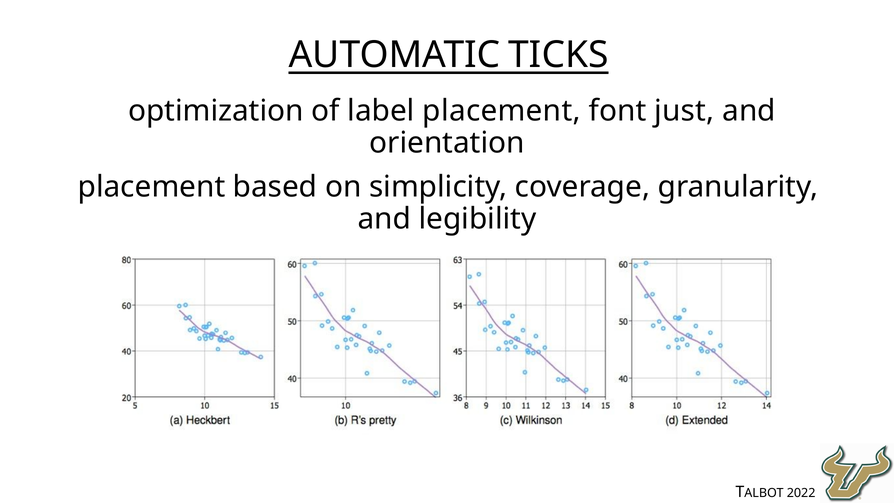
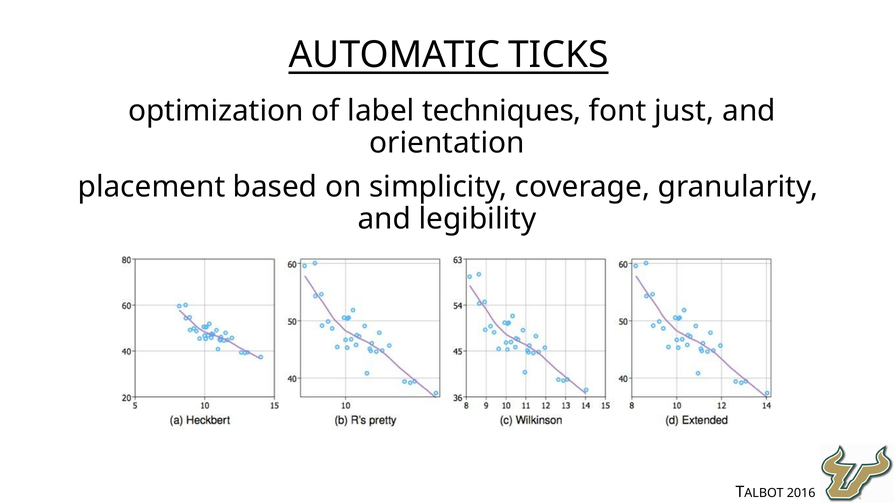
label placement: placement -> techniques (502, 111)
2022: 2022 -> 2016 (801, 493)
